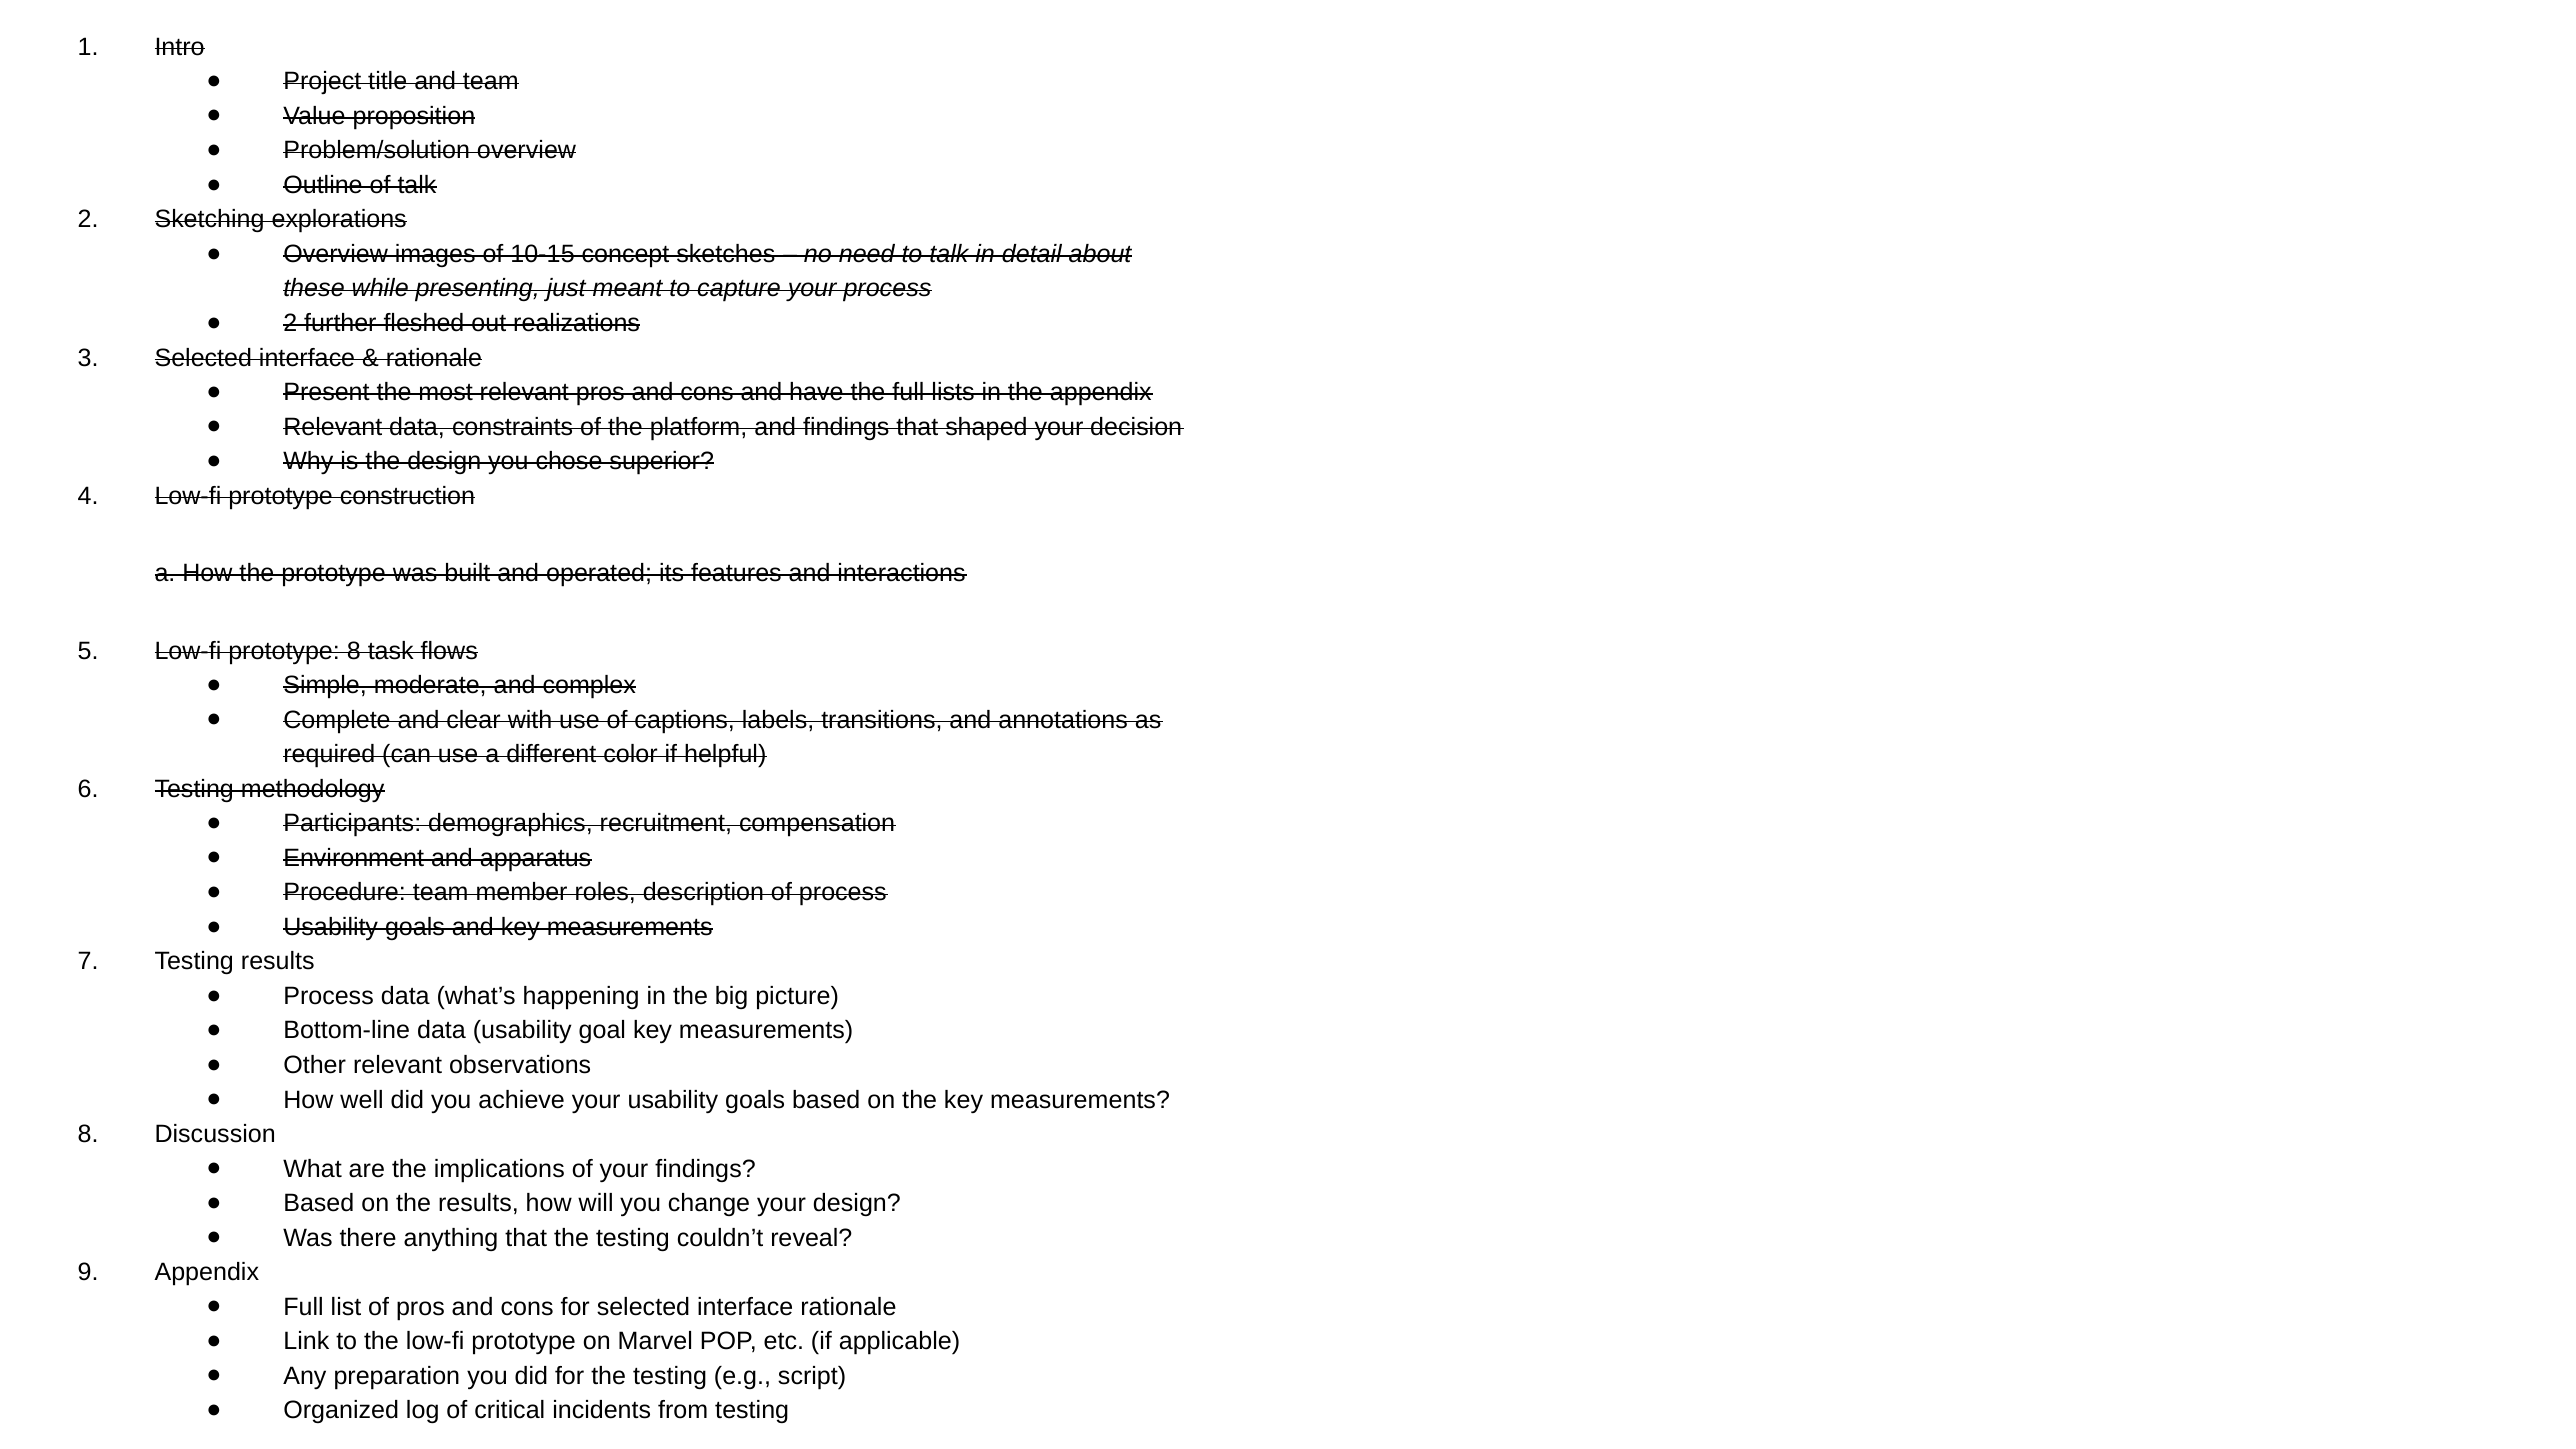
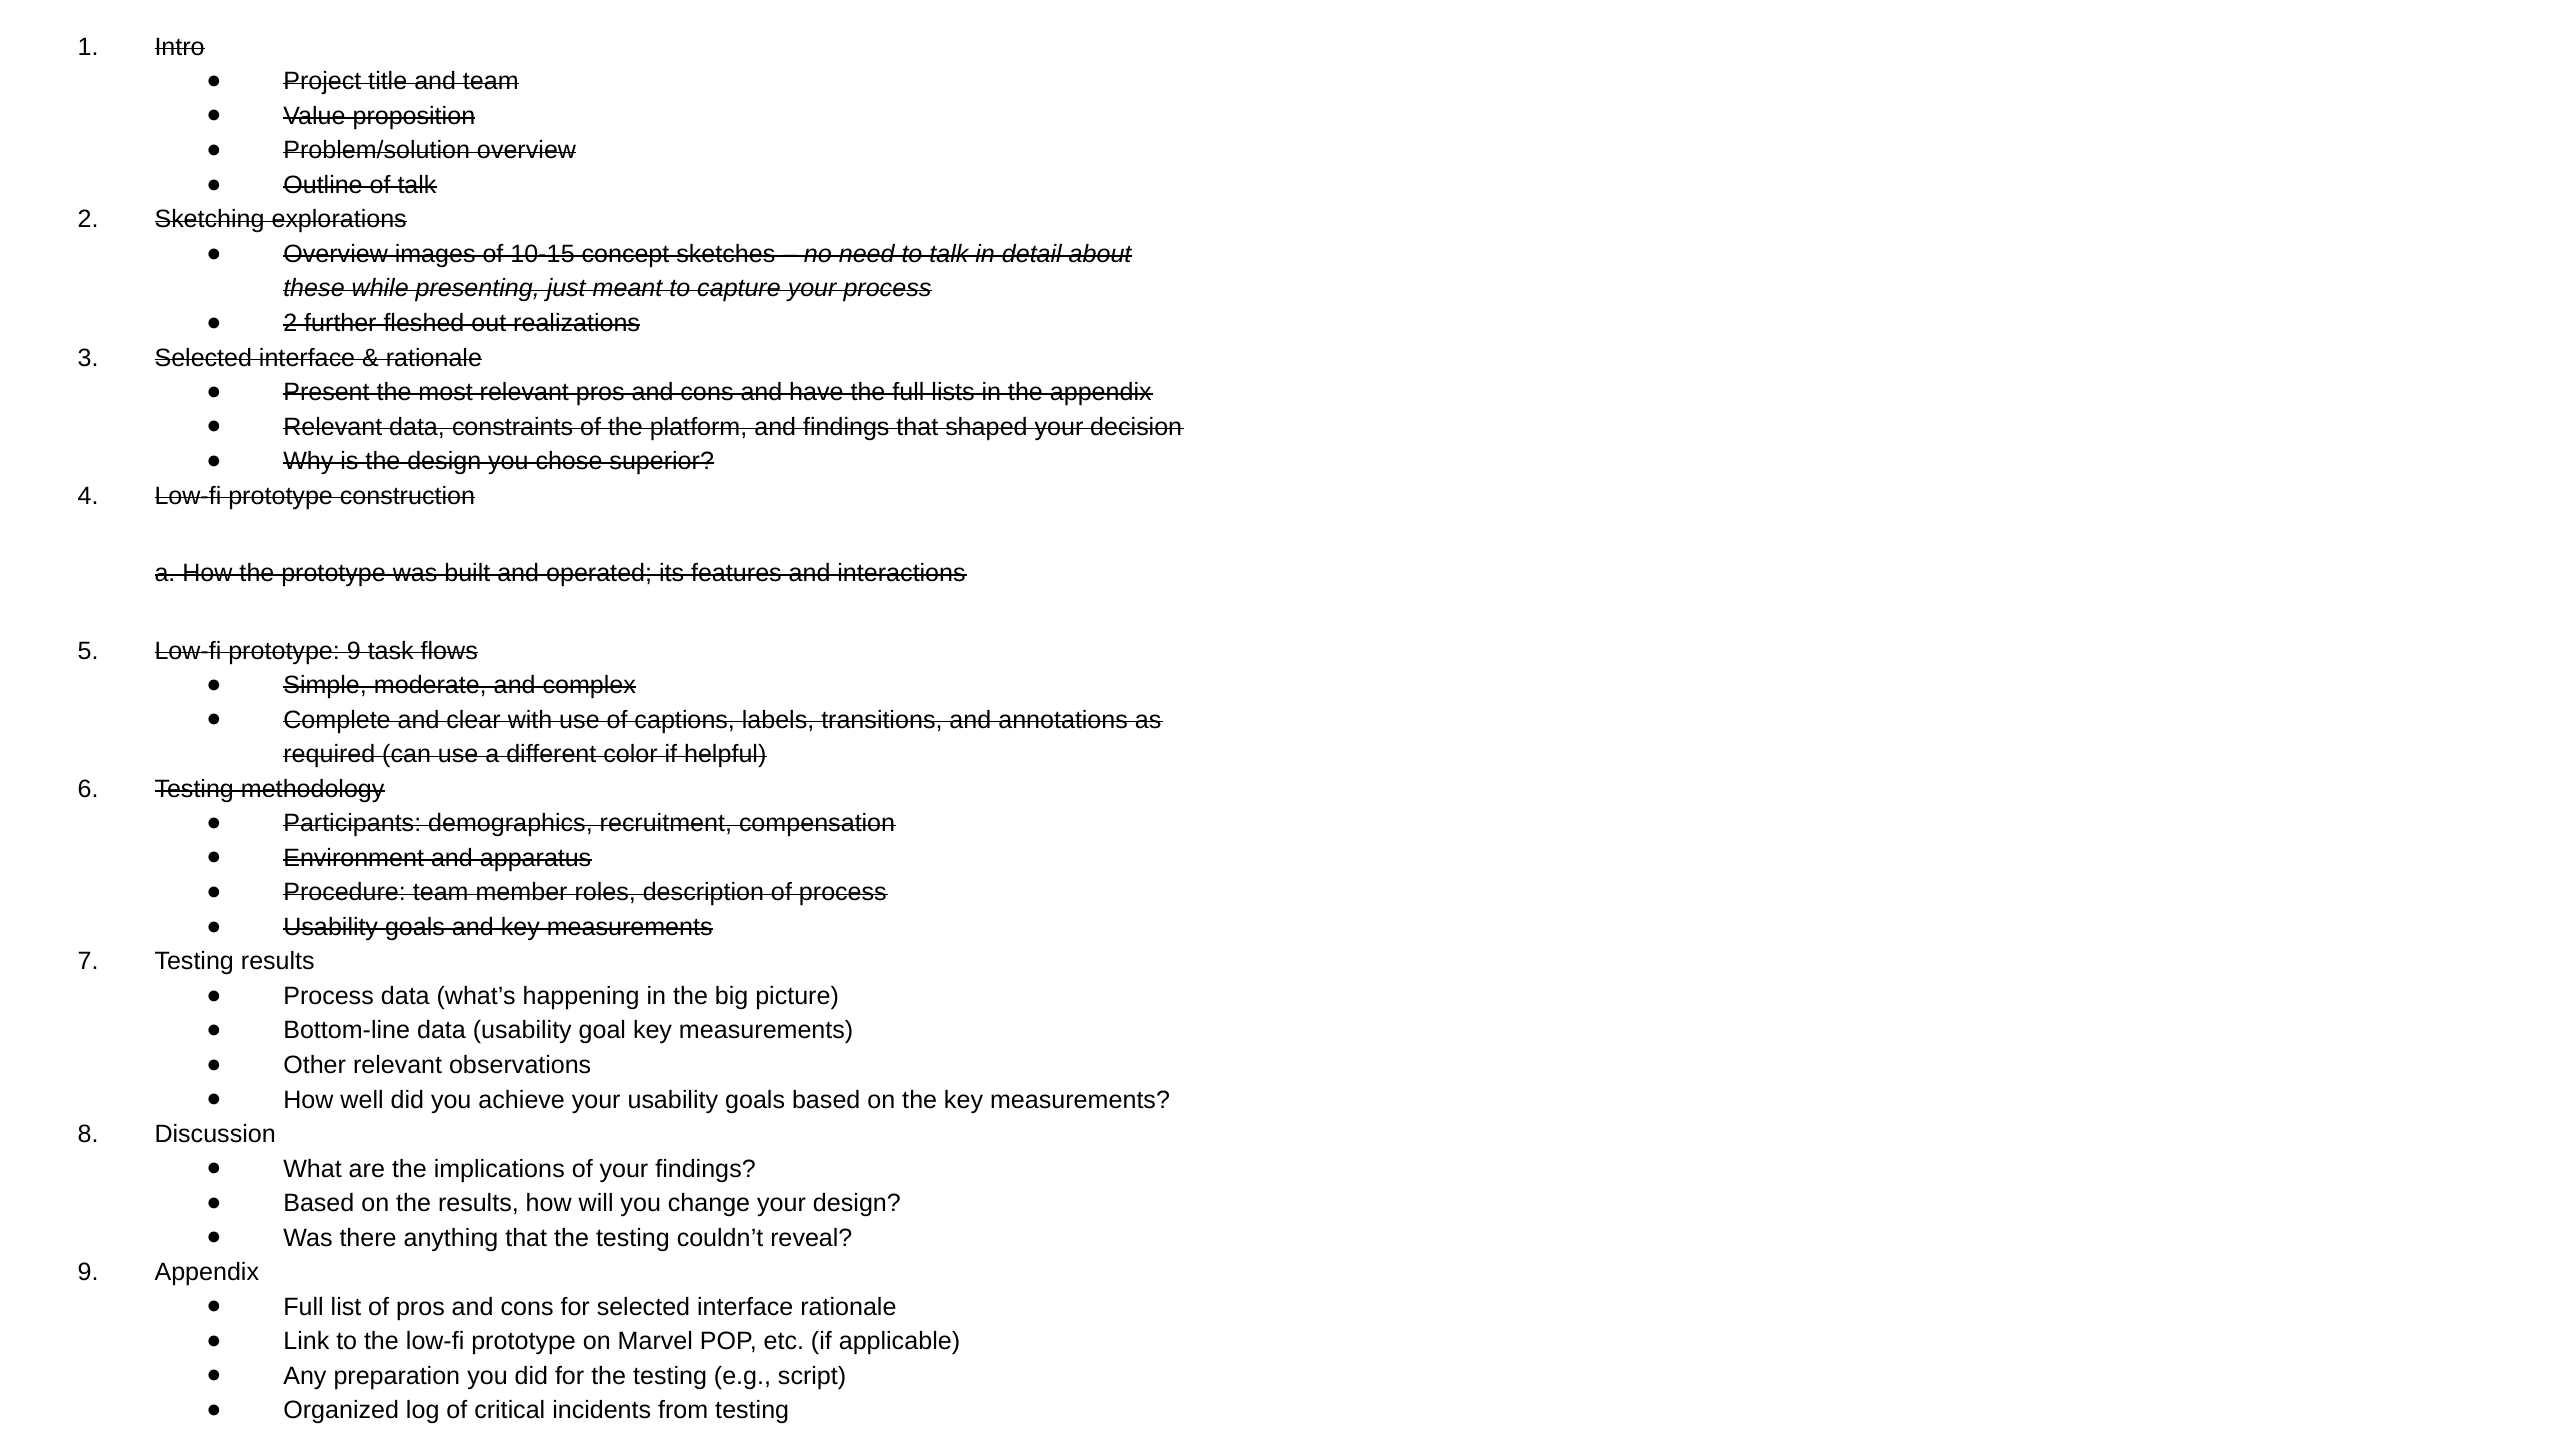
prototype 8: 8 -> 9 (354, 651)
